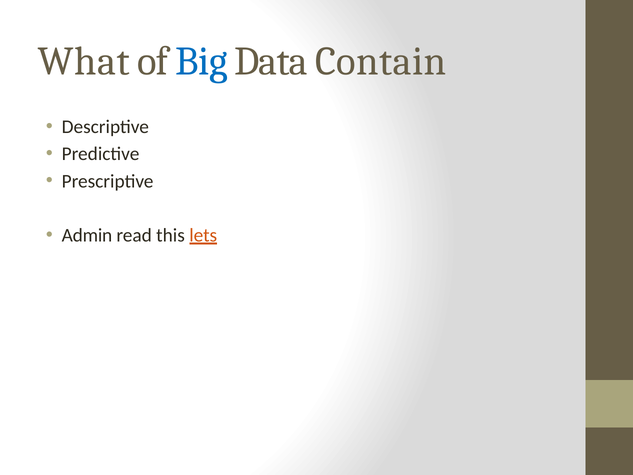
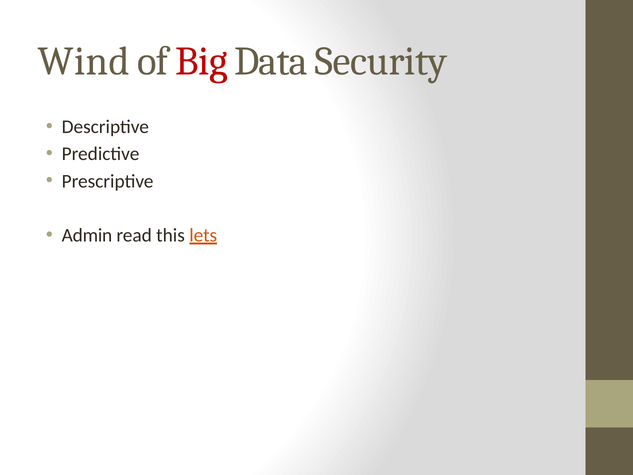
What: What -> Wind (84, 61)
Big colour: blue -> red (202, 61)
Contain: Contain -> Security (381, 61)
